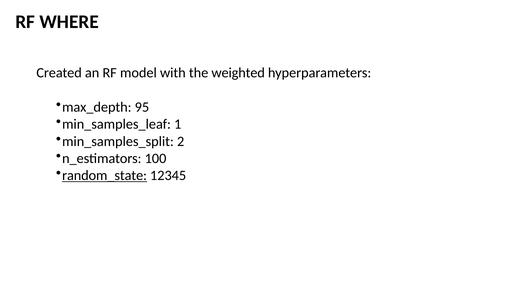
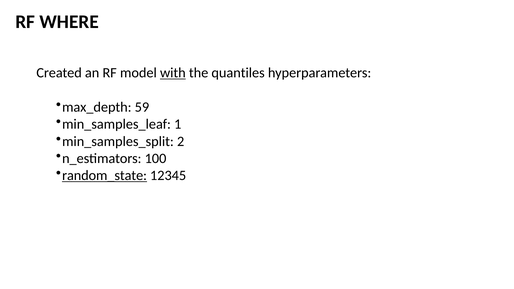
with underline: none -> present (173, 73)
weighted: weighted -> quantiles (238, 73)
95: 95 -> 59 (142, 107)
